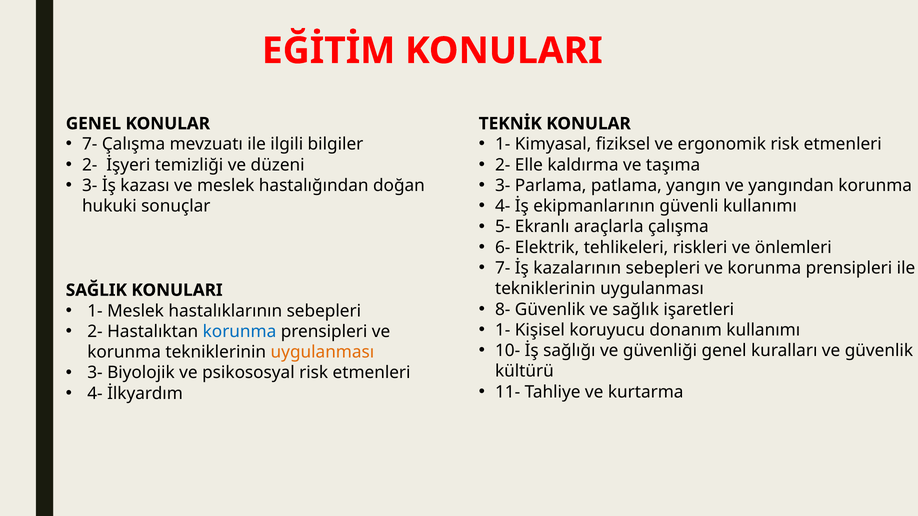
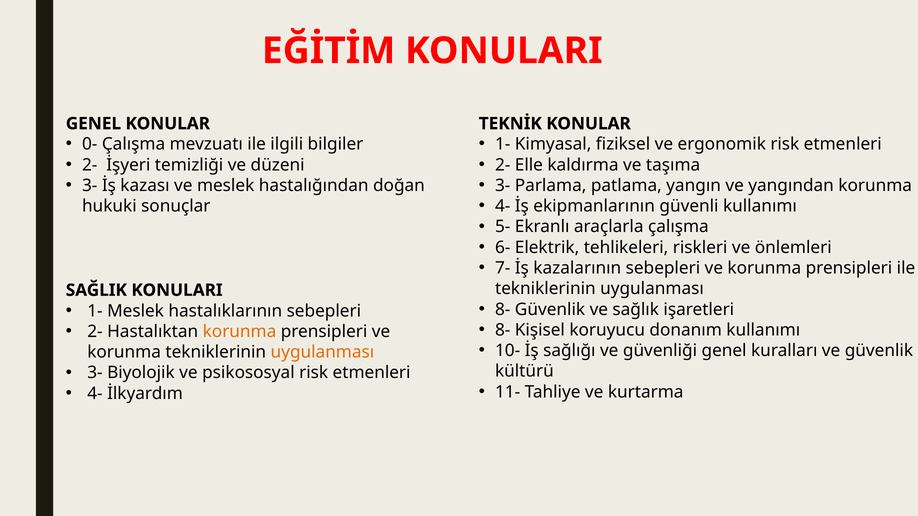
7-: 7- -> 0- (90, 144)
1-: 1- -> 8- (503, 330)
korunma colour: blue -> orange (240, 332)
